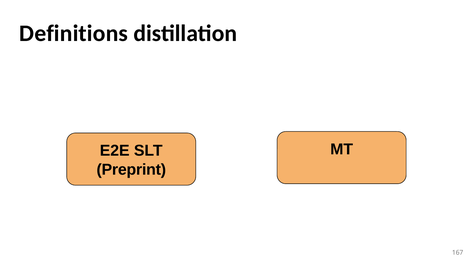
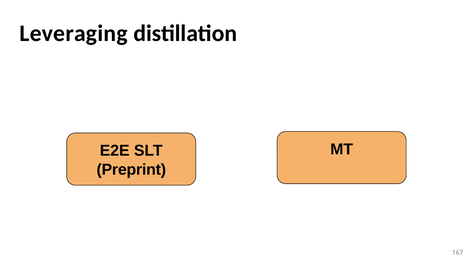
Definitions: Definitions -> Leveraging (74, 33)
